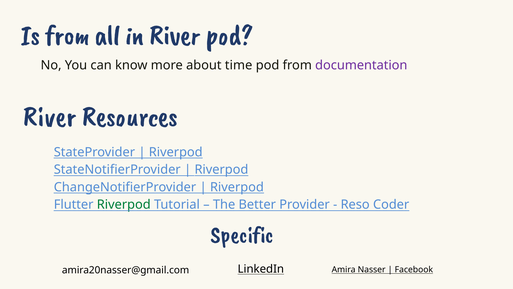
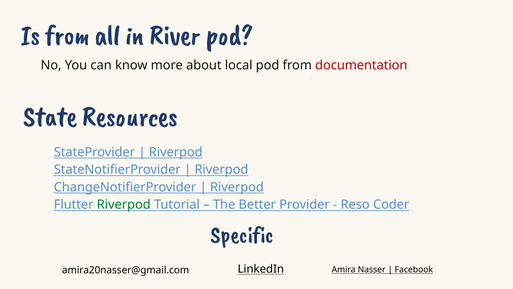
time: time -> local (239, 65)
documentation colour: purple -> red (361, 65)
River: River -> State (50, 116)
